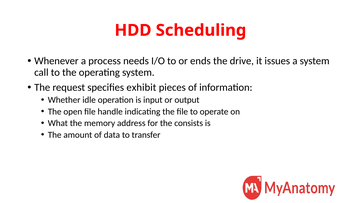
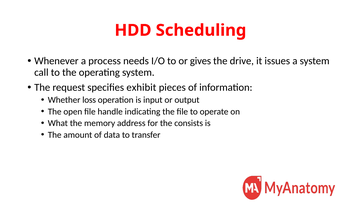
ends: ends -> gives (201, 61)
idle: idle -> loss (89, 100)
